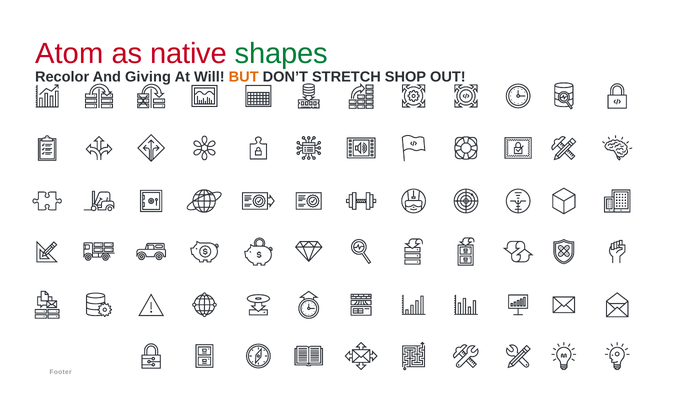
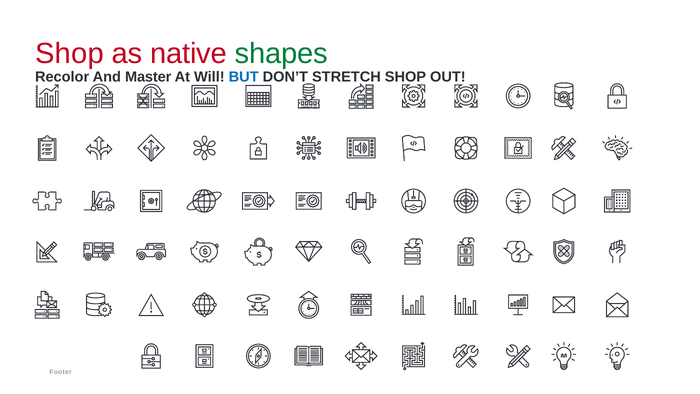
Atom: Atom -> Shop (69, 54)
Giving: Giving -> Master (148, 77)
BUT colour: orange -> blue (244, 77)
